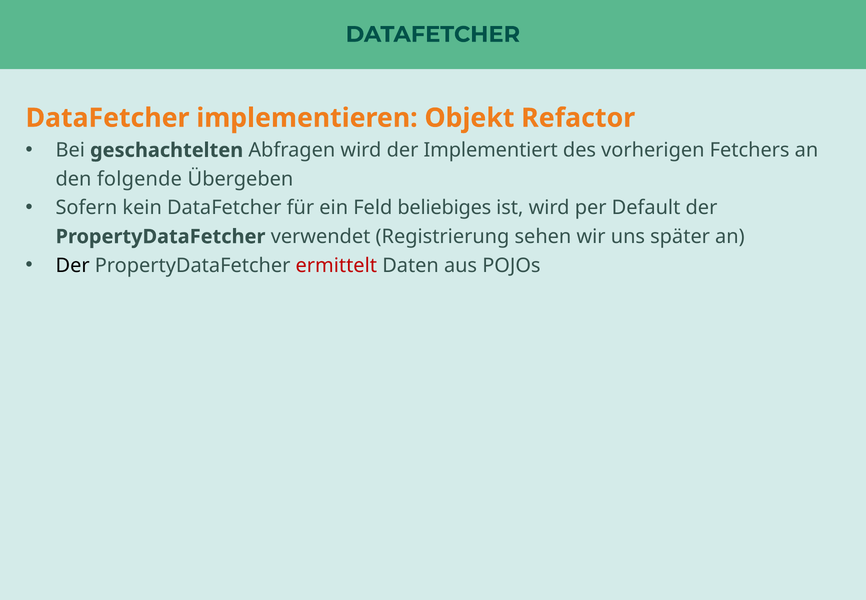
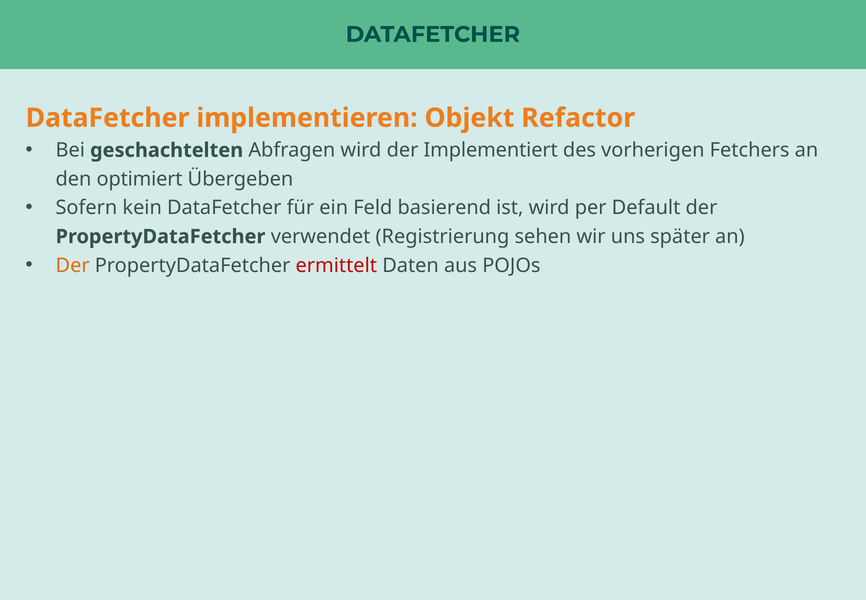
folgende: folgende -> optimiert (140, 179)
beliebiges: beliebiges -> basierend (444, 208)
Der colour: black -> orange (73, 265)
